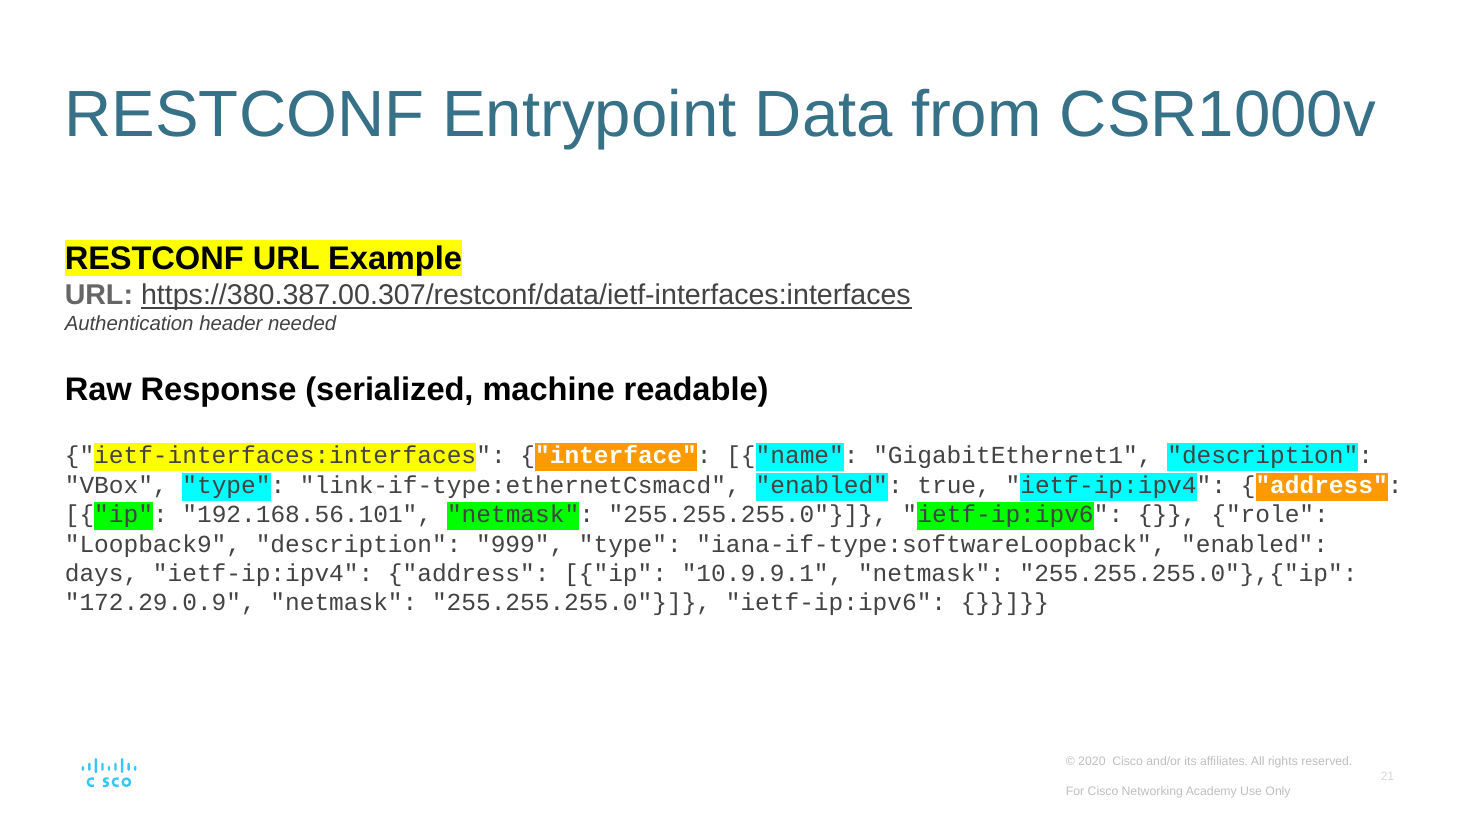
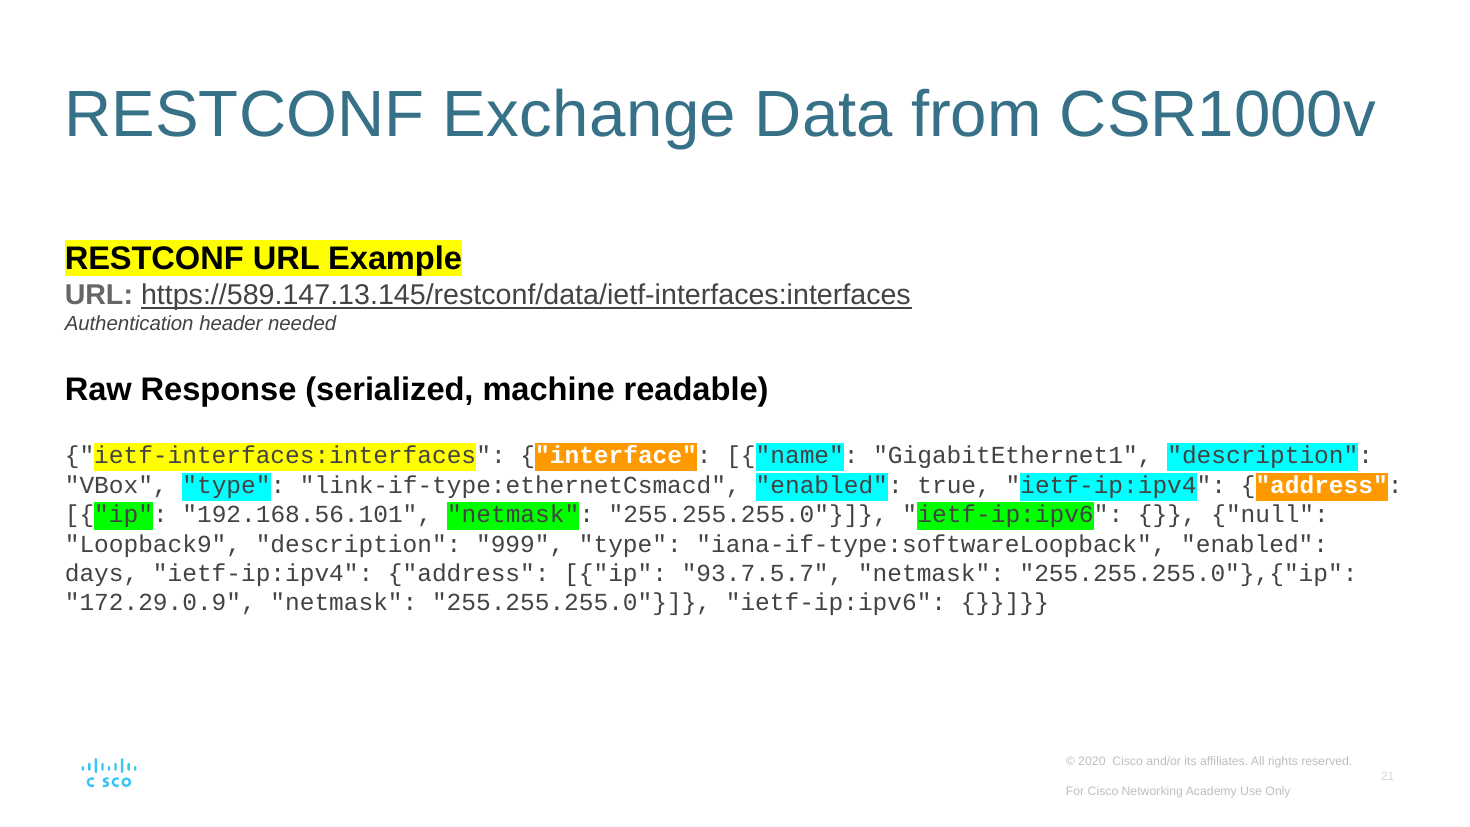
Entrypoint: Entrypoint -> Exchange (589, 115)
https://380.387.00.307/restconf/data/ietf-interfaces:interfaces: https://380.387.00.307/restconf/data/ietf-interfaces:interfaces -> https://589.147.13.145/restconf/data/ietf-interfaces:interfaces (526, 295)
role: role -> null (1270, 515)
10.9.9.1: 10.9.9.1 -> 93.7.5.7 (763, 573)
